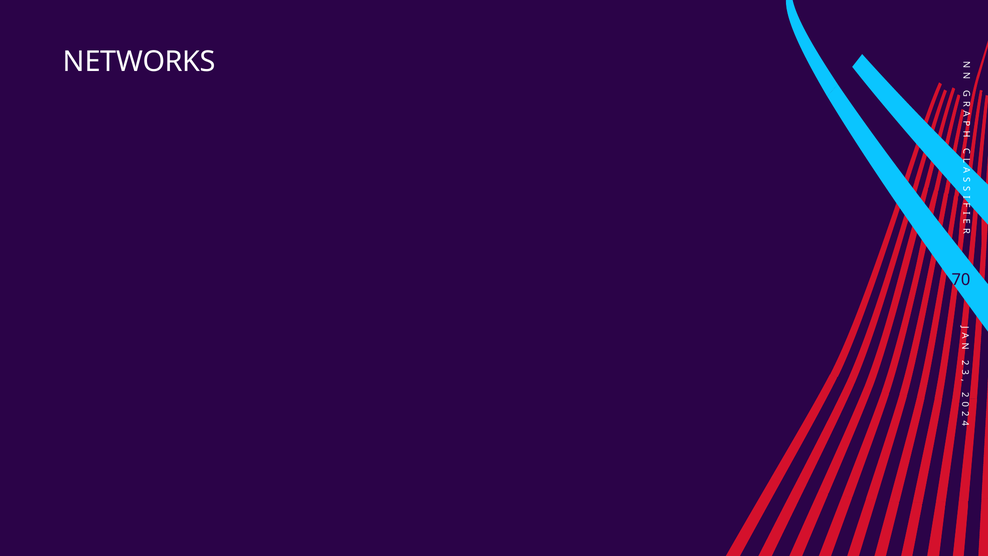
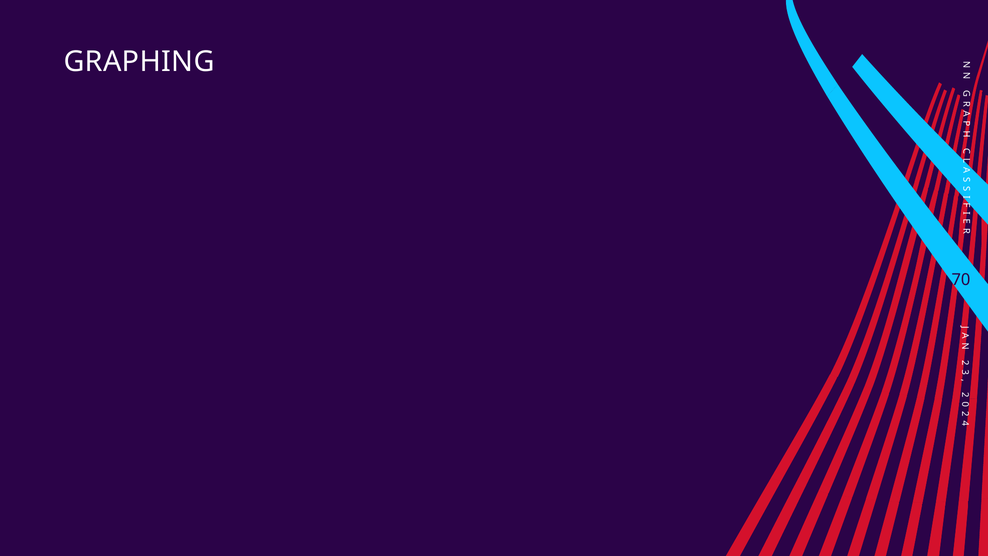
NETWORKS: NETWORKS -> GRAPHING (139, 62)
